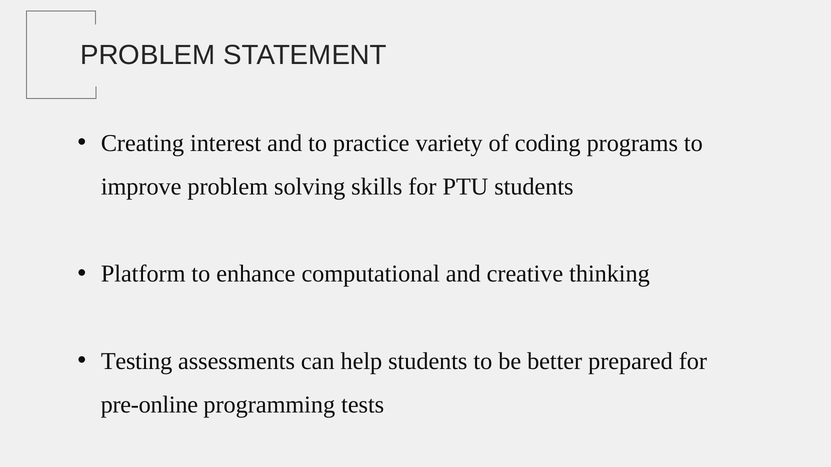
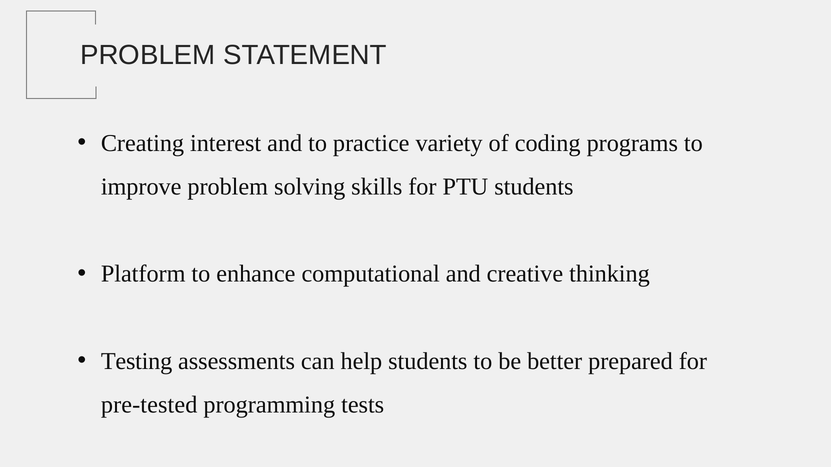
pre-online: pre-online -> pre-tested (149, 405)
